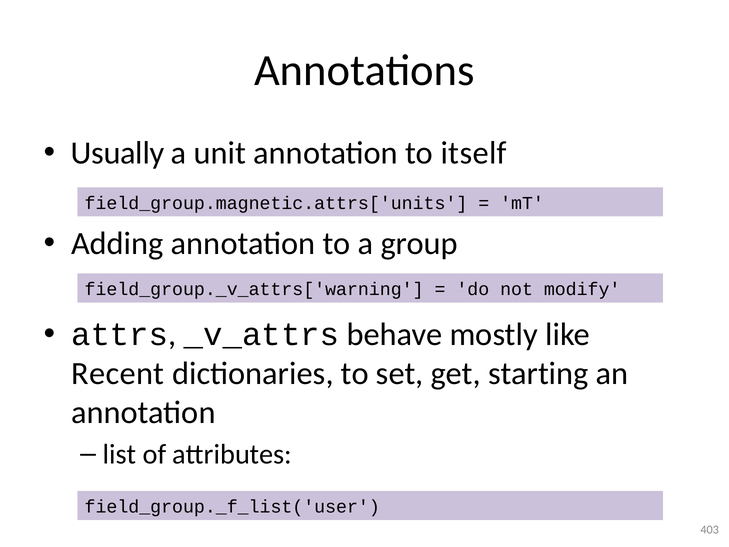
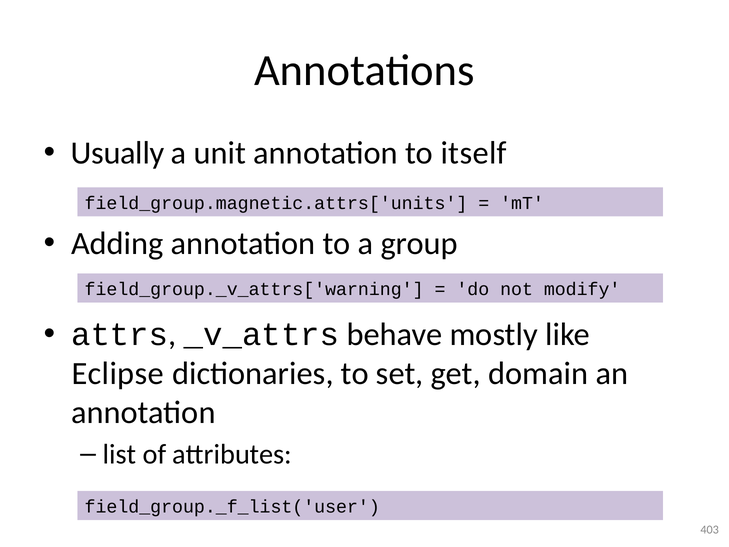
Recent: Recent -> Eclipse (118, 373)
starting: starting -> domain (538, 373)
